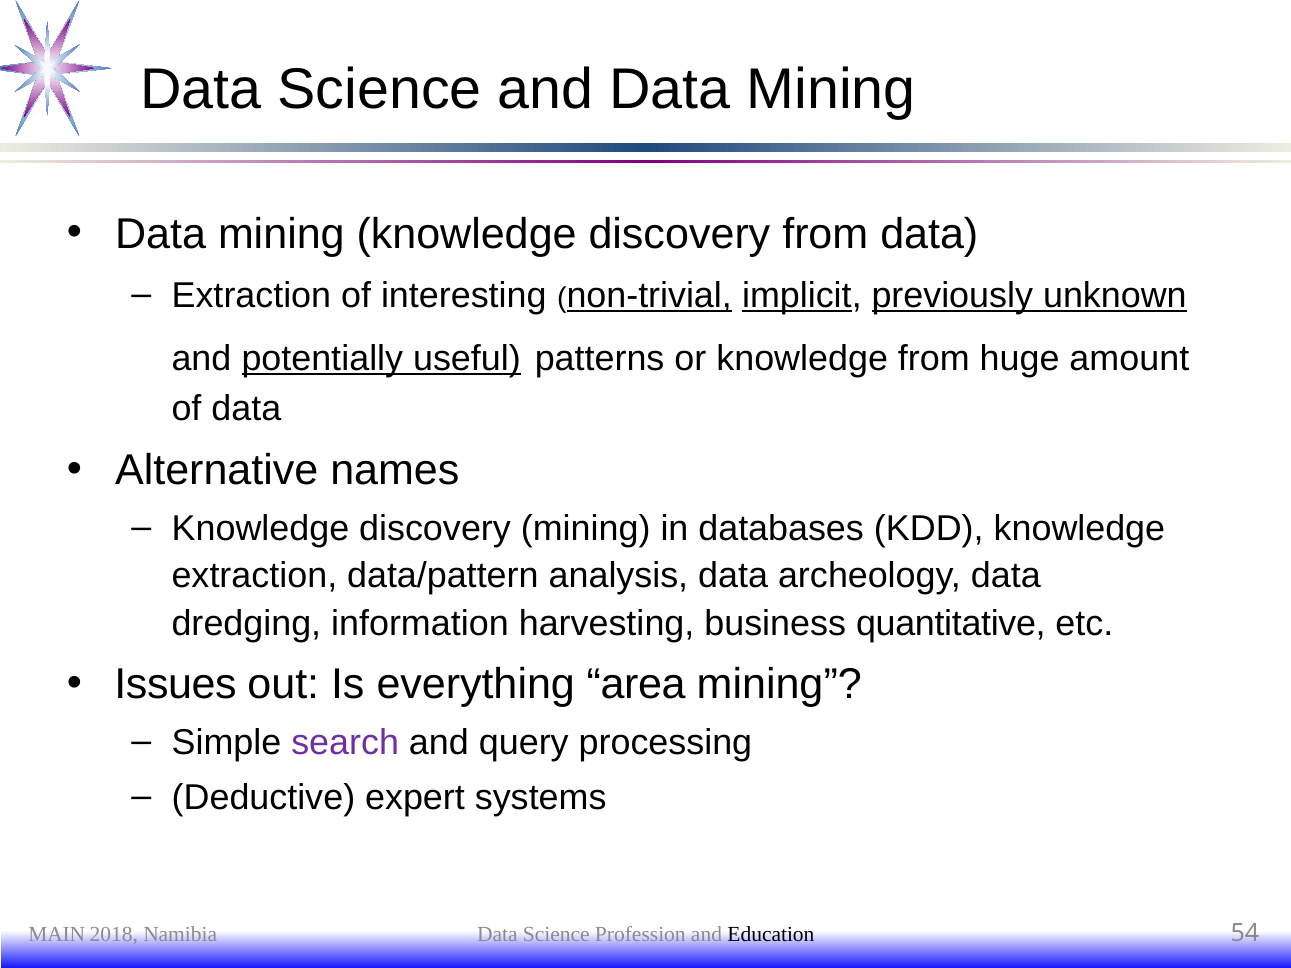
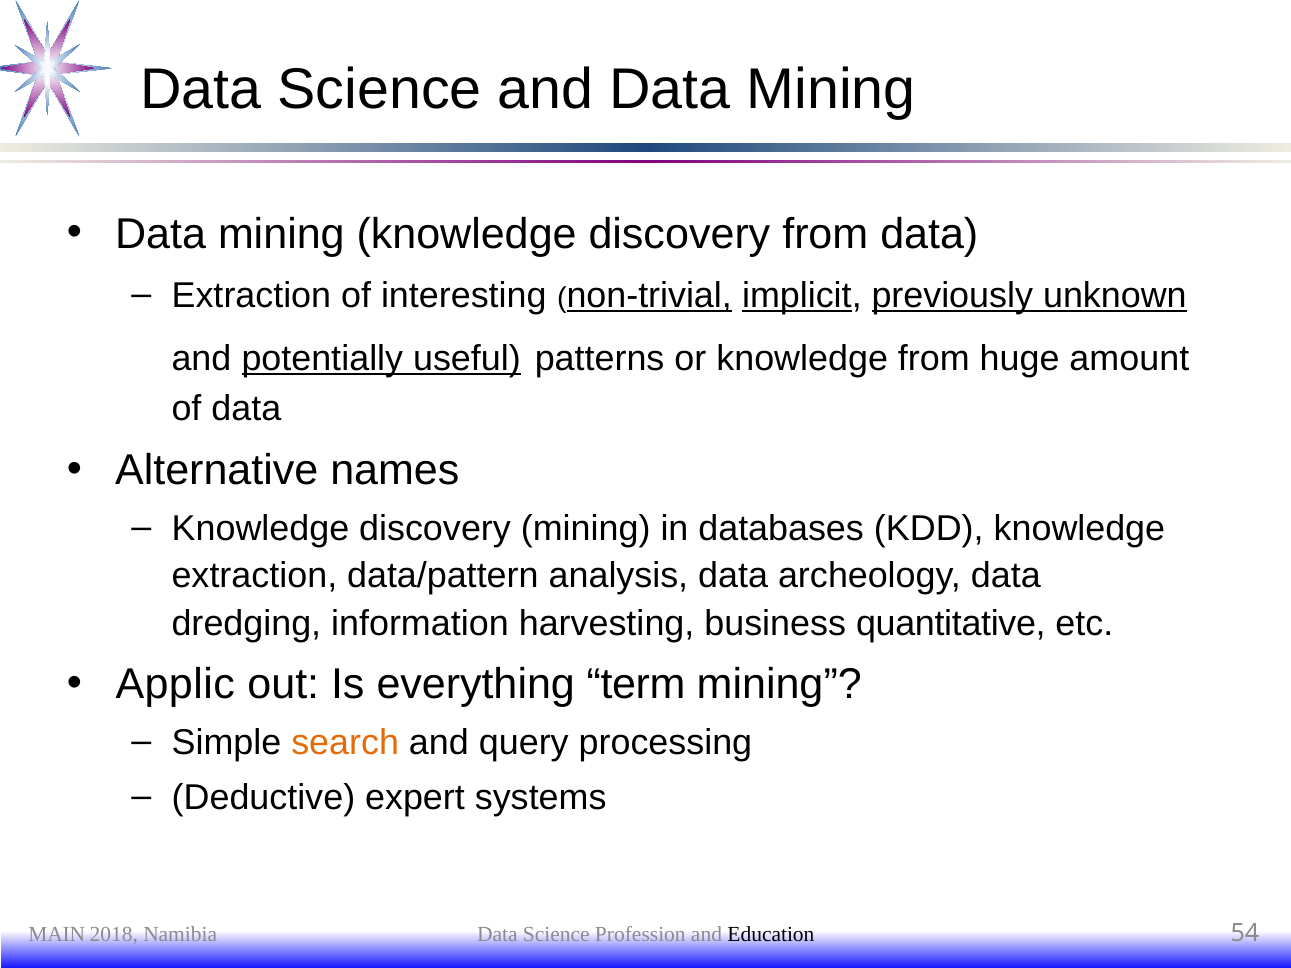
Issues: Issues -> Applic (175, 685)
area: area -> term (636, 685)
search colour: purple -> orange (345, 743)
